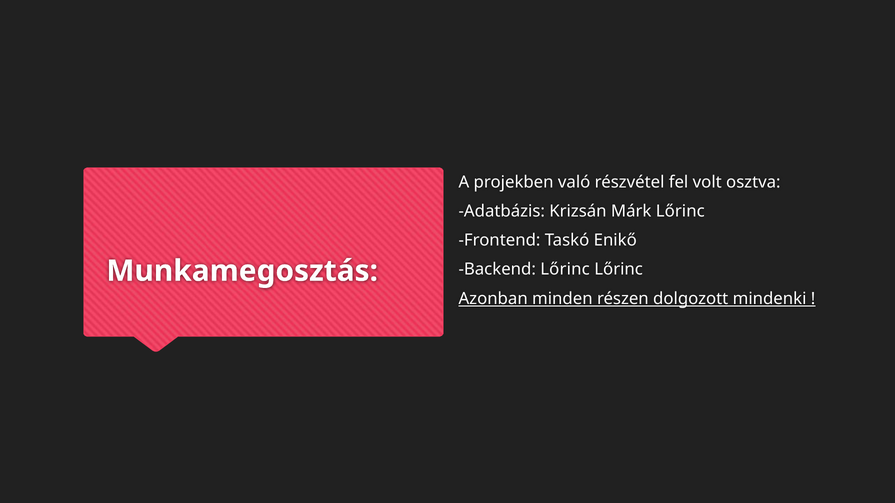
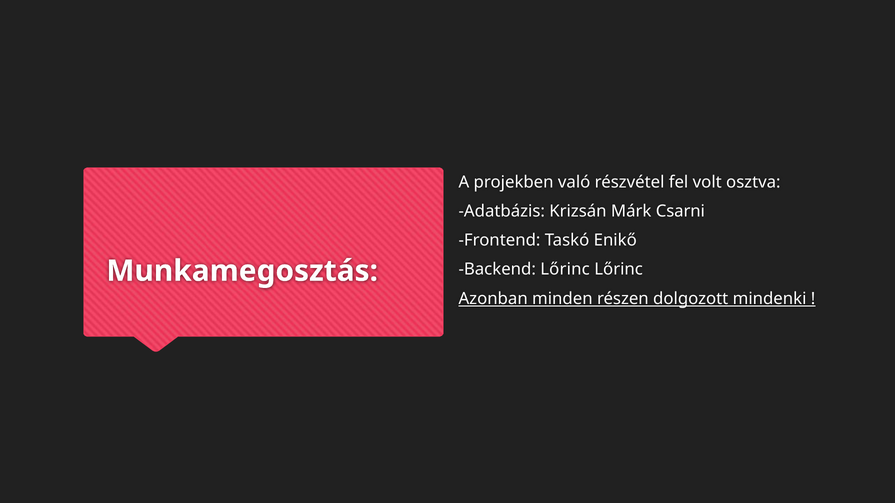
Márk Lőrinc: Lőrinc -> Csarni (680, 212)
